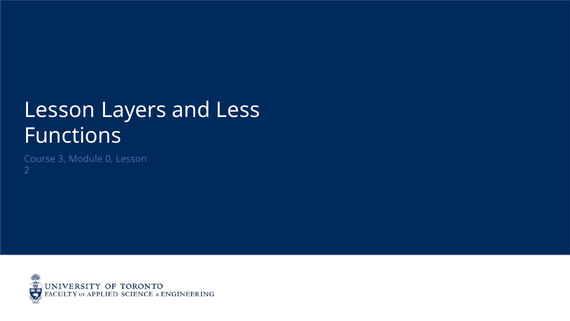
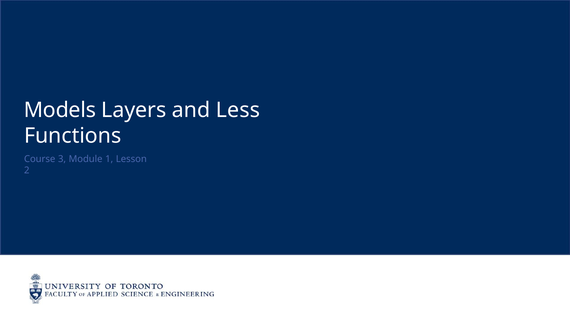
Lesson: Lesson -> Models (60, 110)
0: 0 -> 1 (109, 159)
